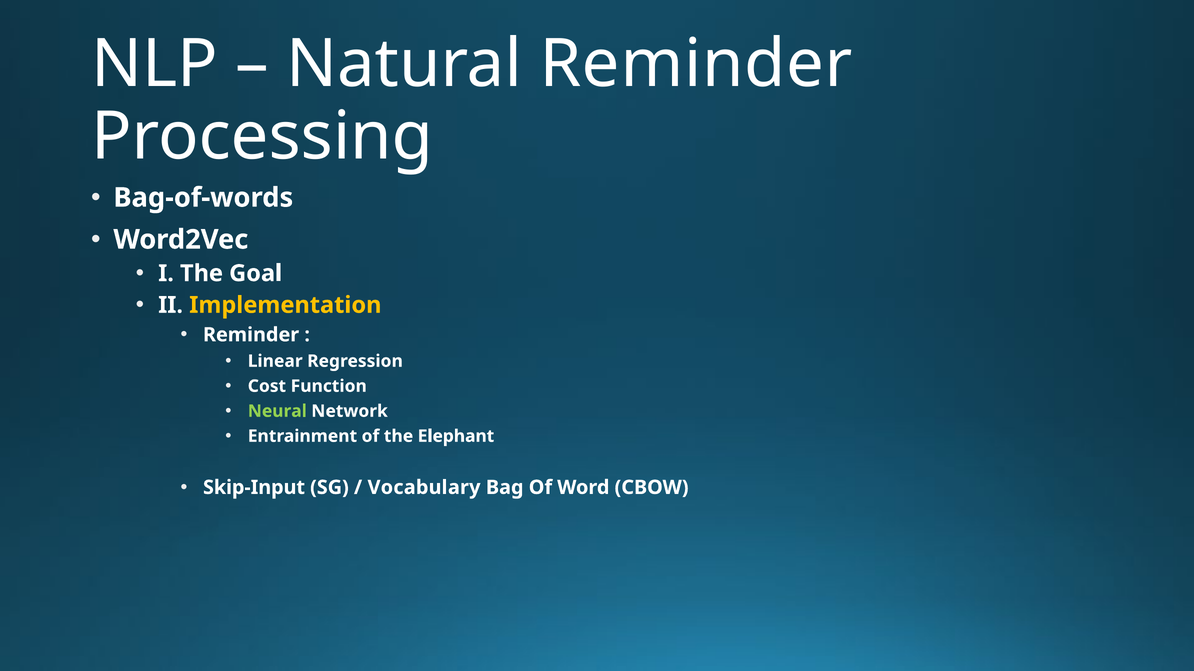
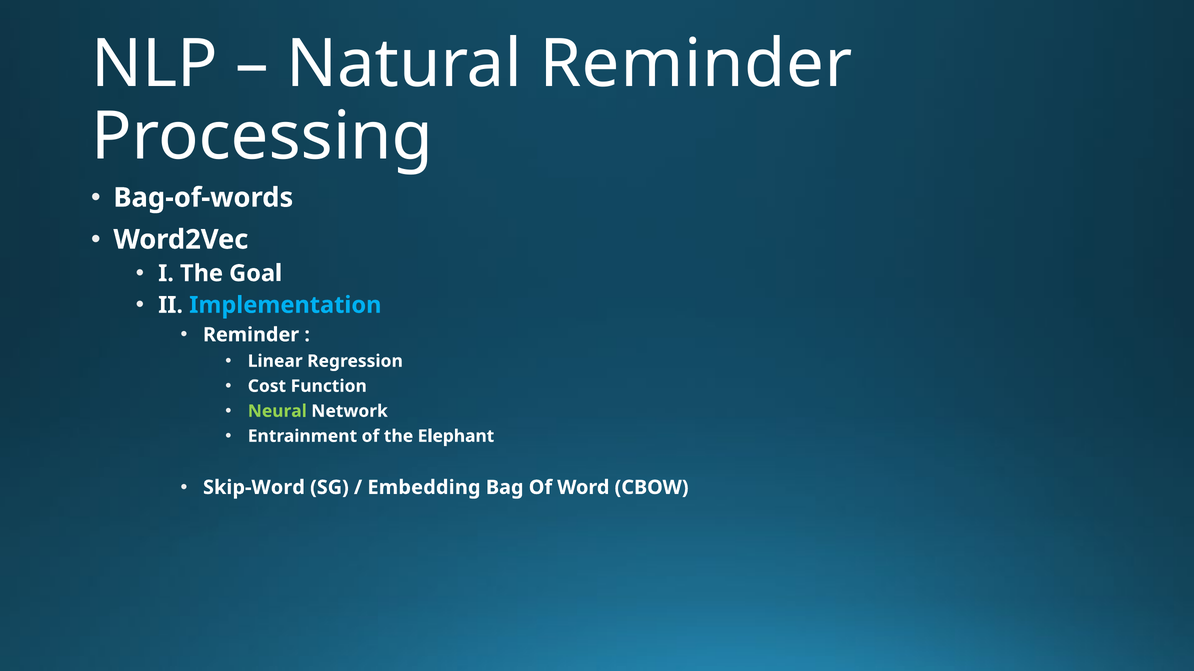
Implementation colour: yellow -> light blue (285, 305)
Skip-Input: Skip-Input -> Skip-Word (254, 488)
Vocabulary: Vocabulary -> Embedding (424, 488)
